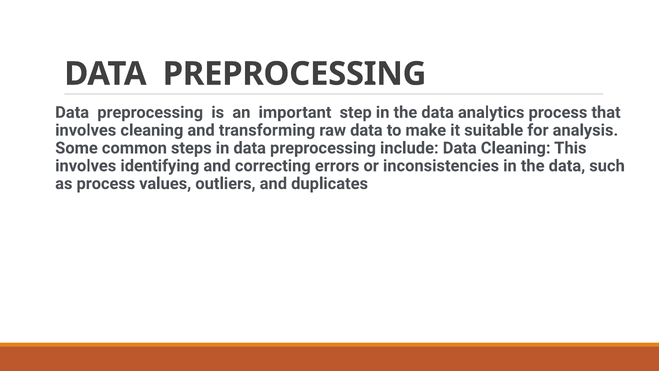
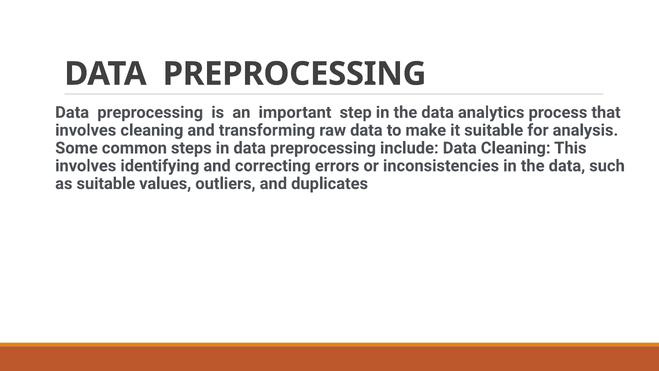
as process: process -> suitable (106, 183)
